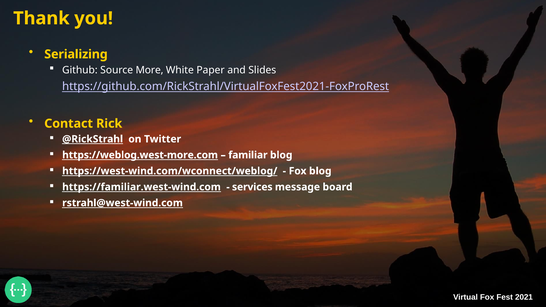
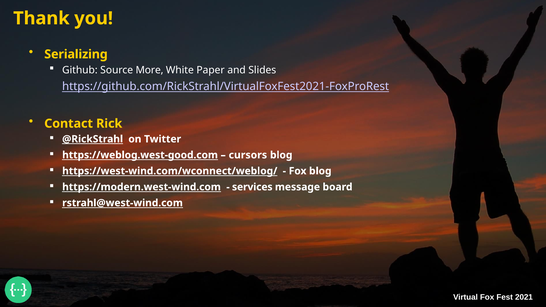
https://weblog.west-more.com: https://weblog.west-more.com -> https://weblog.west-good.com (140, 155)
familiar: familiar -> cursors (248, 155)
https://familiar.west-wind.com: https://familiar.west-wind.com -> https://modern.west-wind.com (141, 187)
